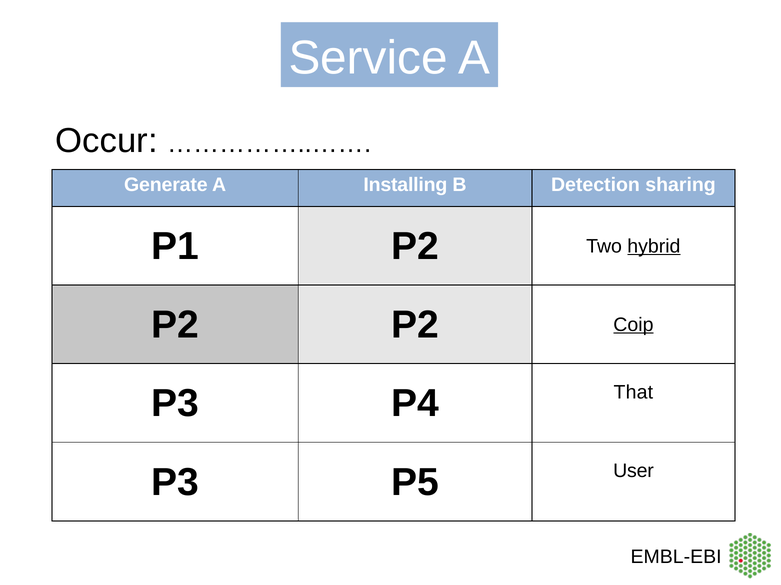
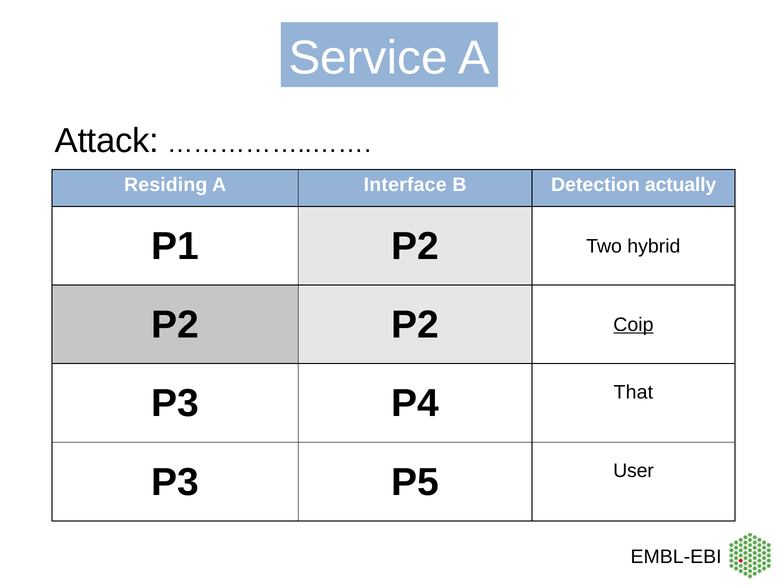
Occur: Occur -> Attack (107, 141)
Generate: Generate -> Residing (166, 185)
Installing: Installing -> Interface (405, 185)
sharing: sharing -> actually (681, 185)
hybrid underline: present -> none (654, 246)
